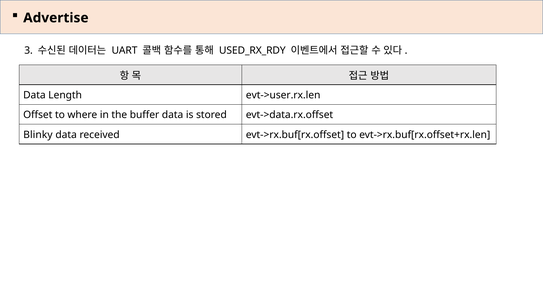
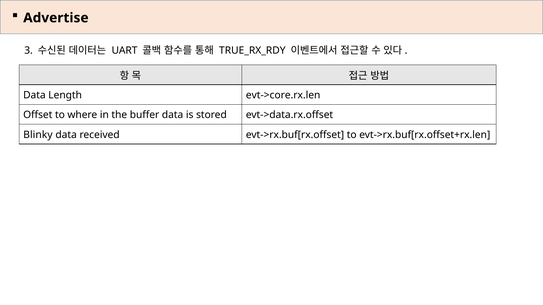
USED_RX_RDY: USED_RX_RDY -> TRUE_RX_RDY (252, 51)
evt->user.rx.len: evt->user.rx.len -> evt->core.rx.len (283, 95)
